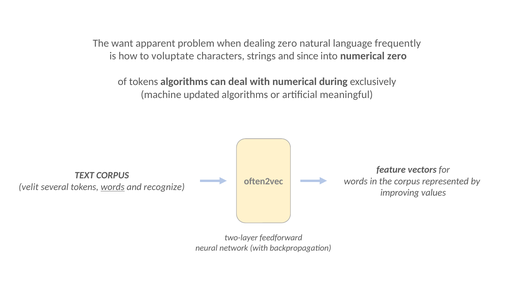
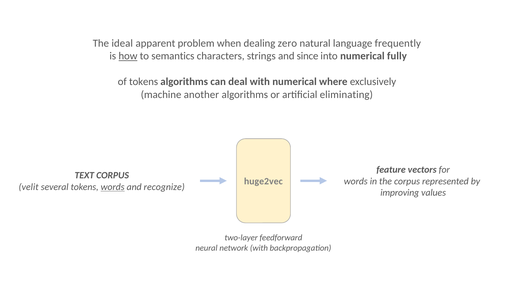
want: want -> ideal (122, 43)
how underline: none -> present (128, 56)
voluptate: voluptate -> semantics (173, 56)
numerical zero: zero -> fully (397, 56)
during: during -> where (333, 82)
updated: updated -> another (201, 95)
meaningful: meaningful -> eliminating (346, 95)
often2vec: often2vec -> huge2vec (263, 182)
